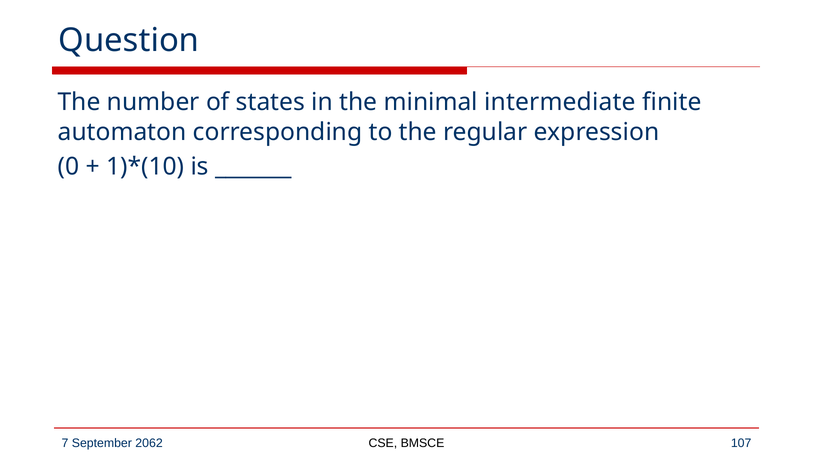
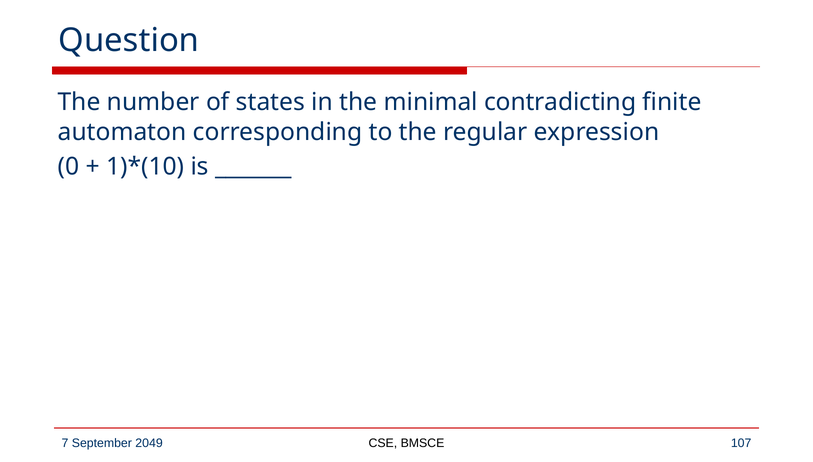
intermediate: intermediate -> contradicting (560, 102)
2062: 2062 -> 2049 (149, 443)
